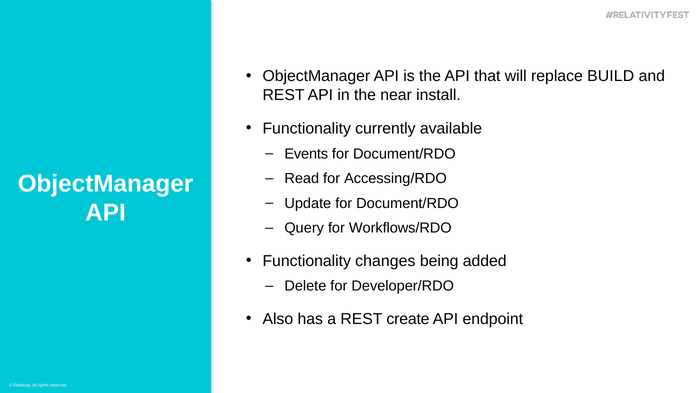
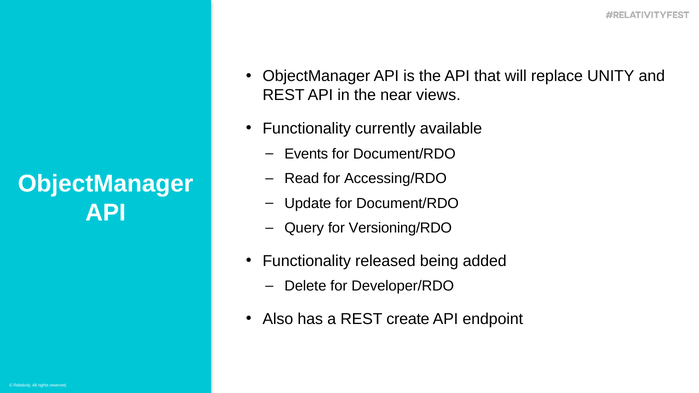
BUILD: BUILD -> UNITY (611, 76)
install: install -> views (438, 95)
Workflows/RDO: Workflows/RDO -> Versioning/RDO (400, 228)
changes: changes -> released (385, 261)
